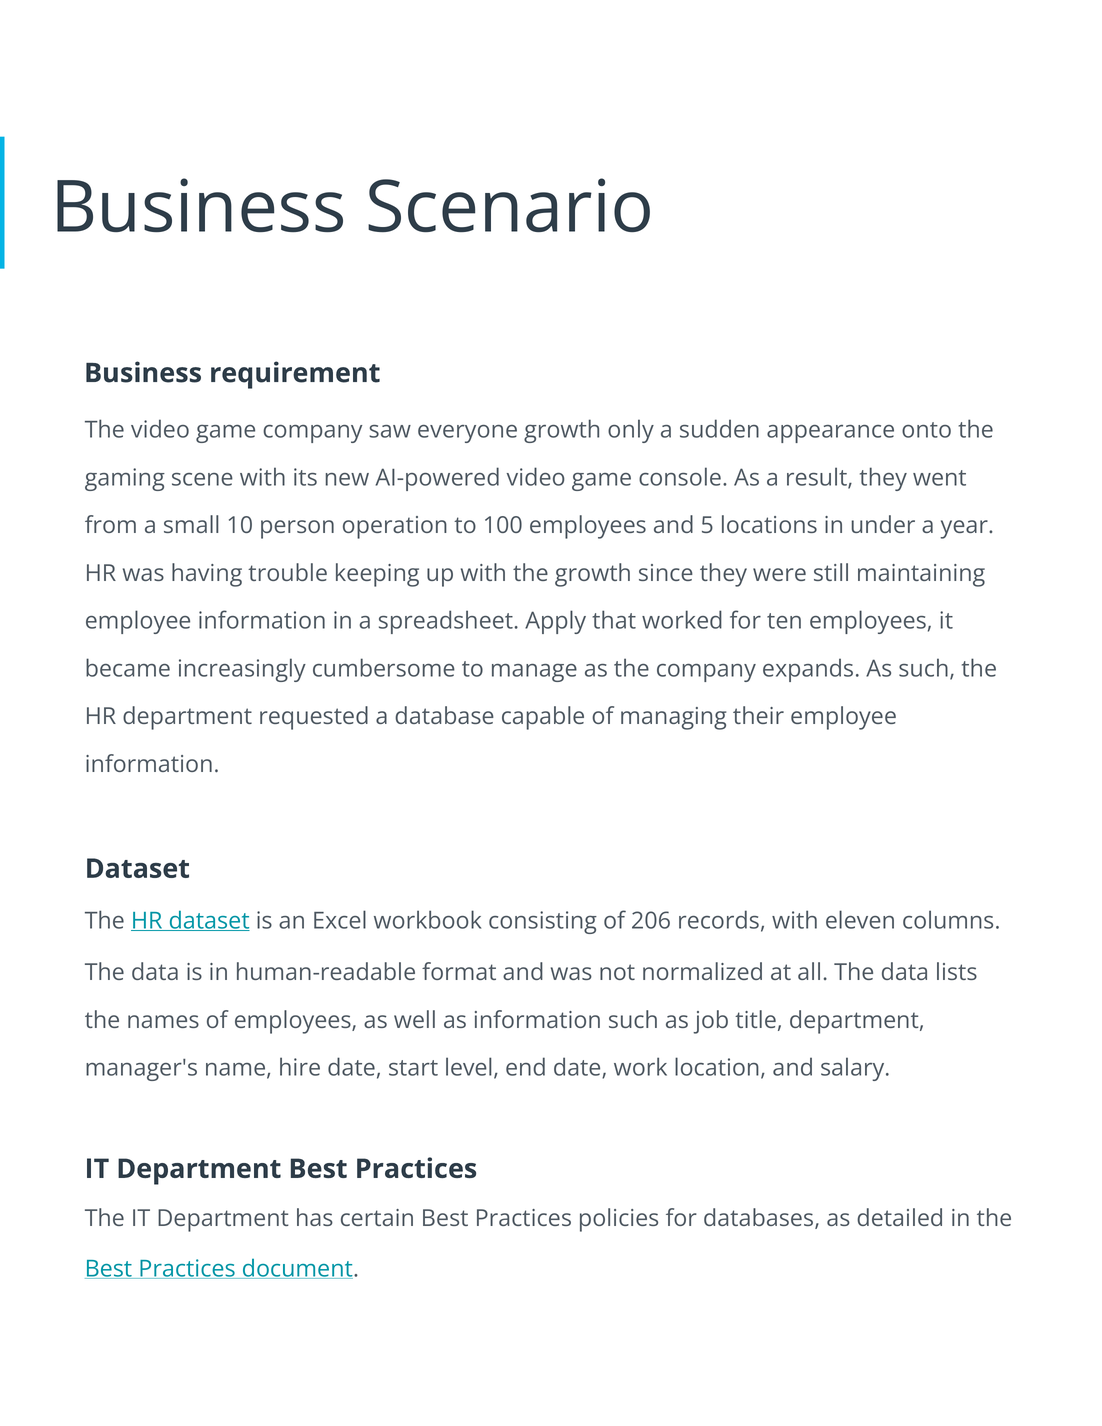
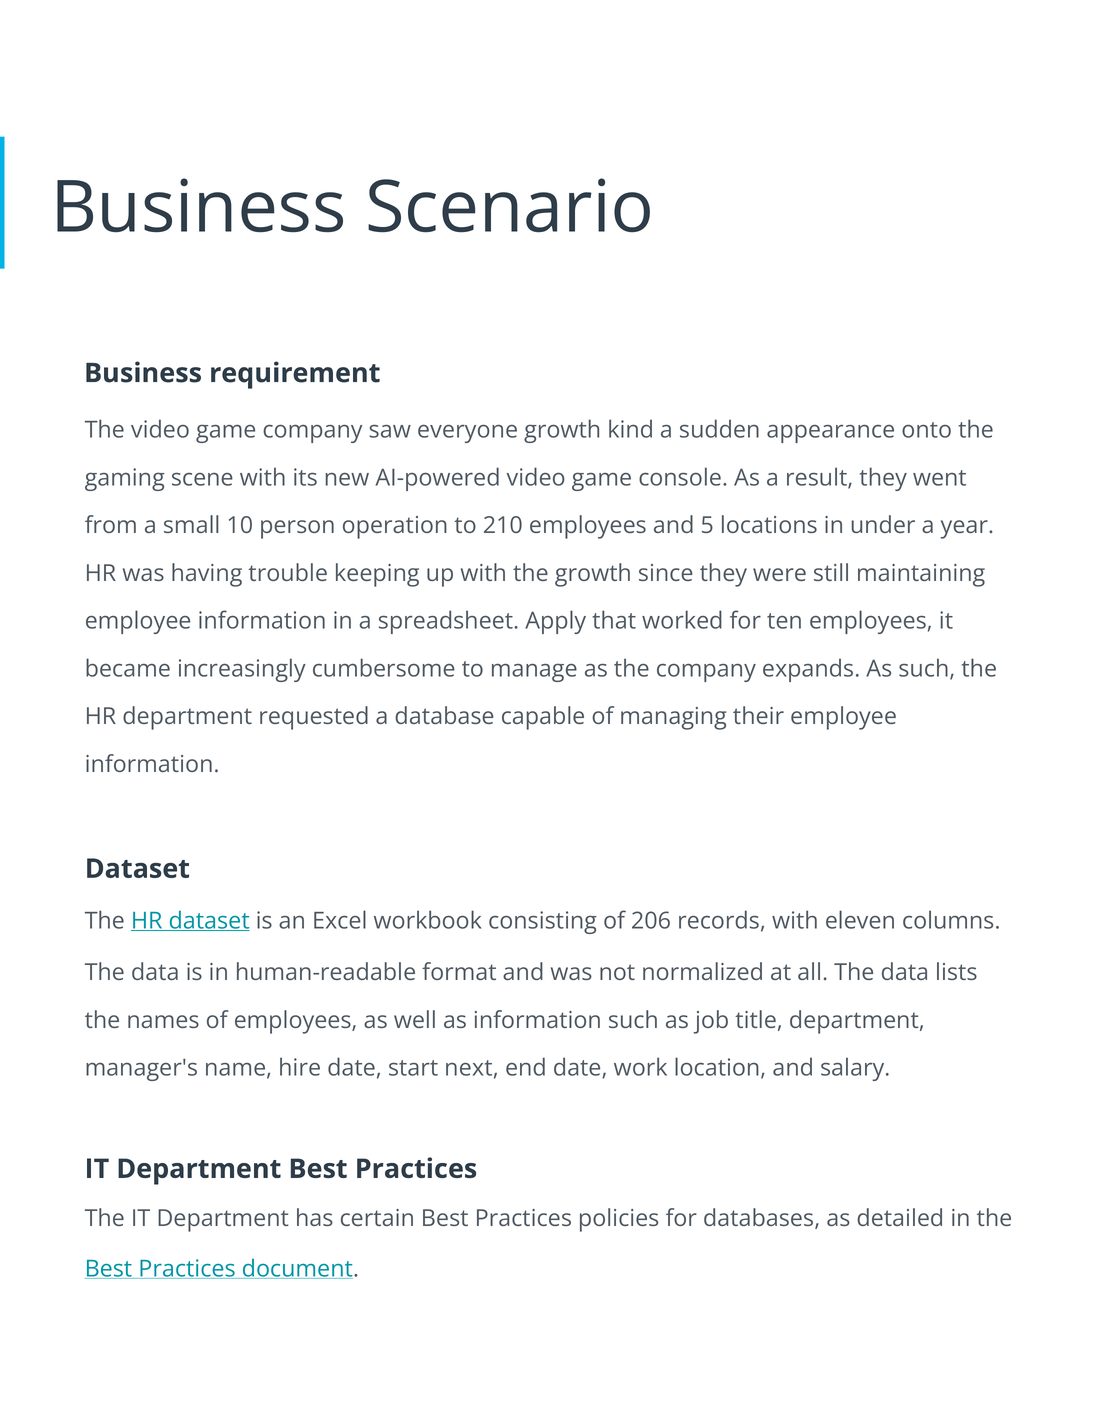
only: only -> kind (631, 430)
100: 100 -> 210 (503, 526)
level: level -> next (472, 1068)
